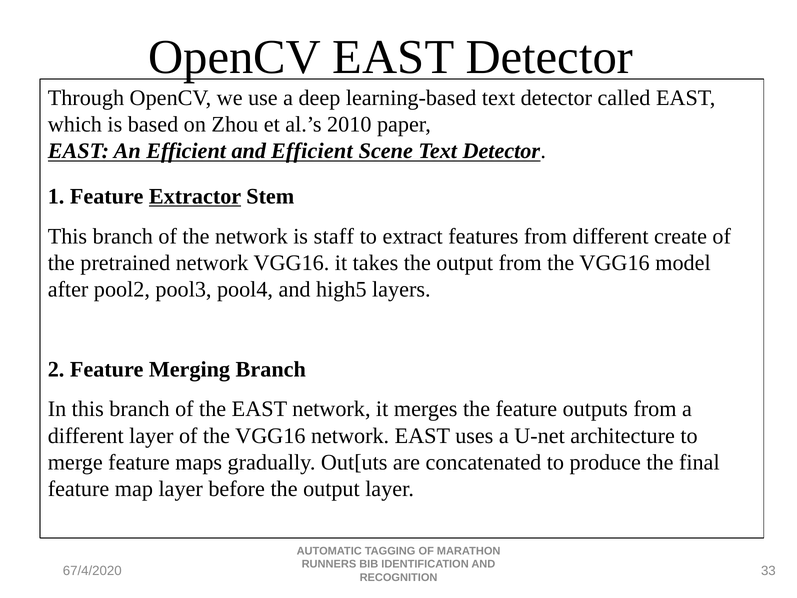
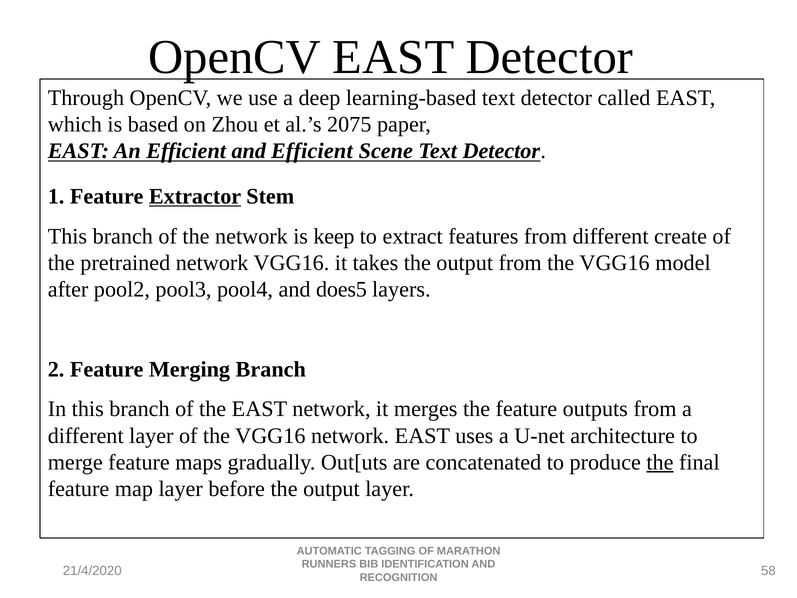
2010: 2010 -> 2075 (349, 124)
staff: staff -> keep (334, 236)
high5: high5 -> does5 (341, 289)
the underline: none -> present (660, 462)
67/4/2020: 67/4/2020 -> 21/4/2020 (92, 571)
33: 33 -> 58 (768, 571)
